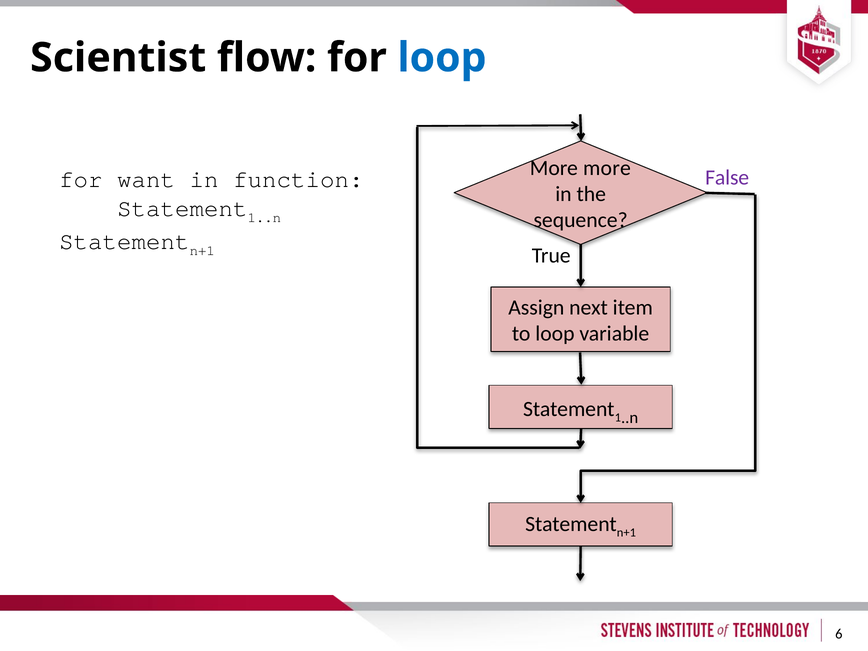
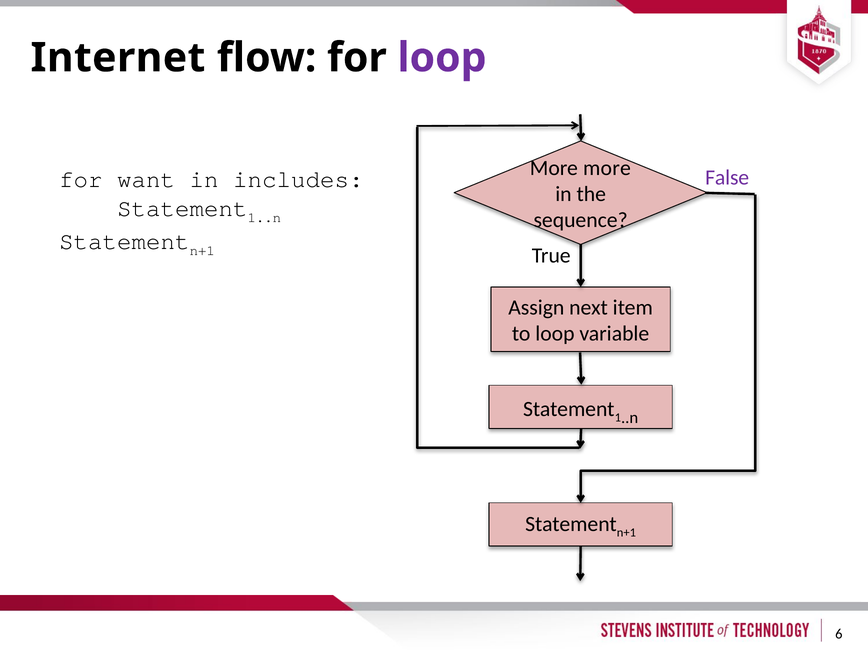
Scientist: Scientist -> Internet (118, 58)
loop colour: blue -> purple (442, 58)
function: function -> includes (299, 179)
